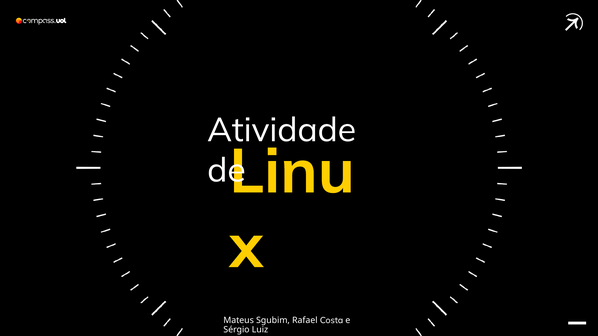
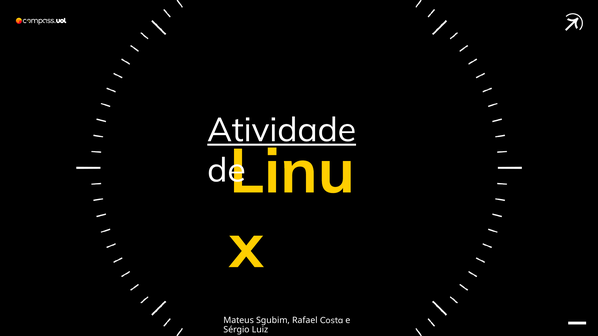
Atividade underline: none -> present (282, 130)
